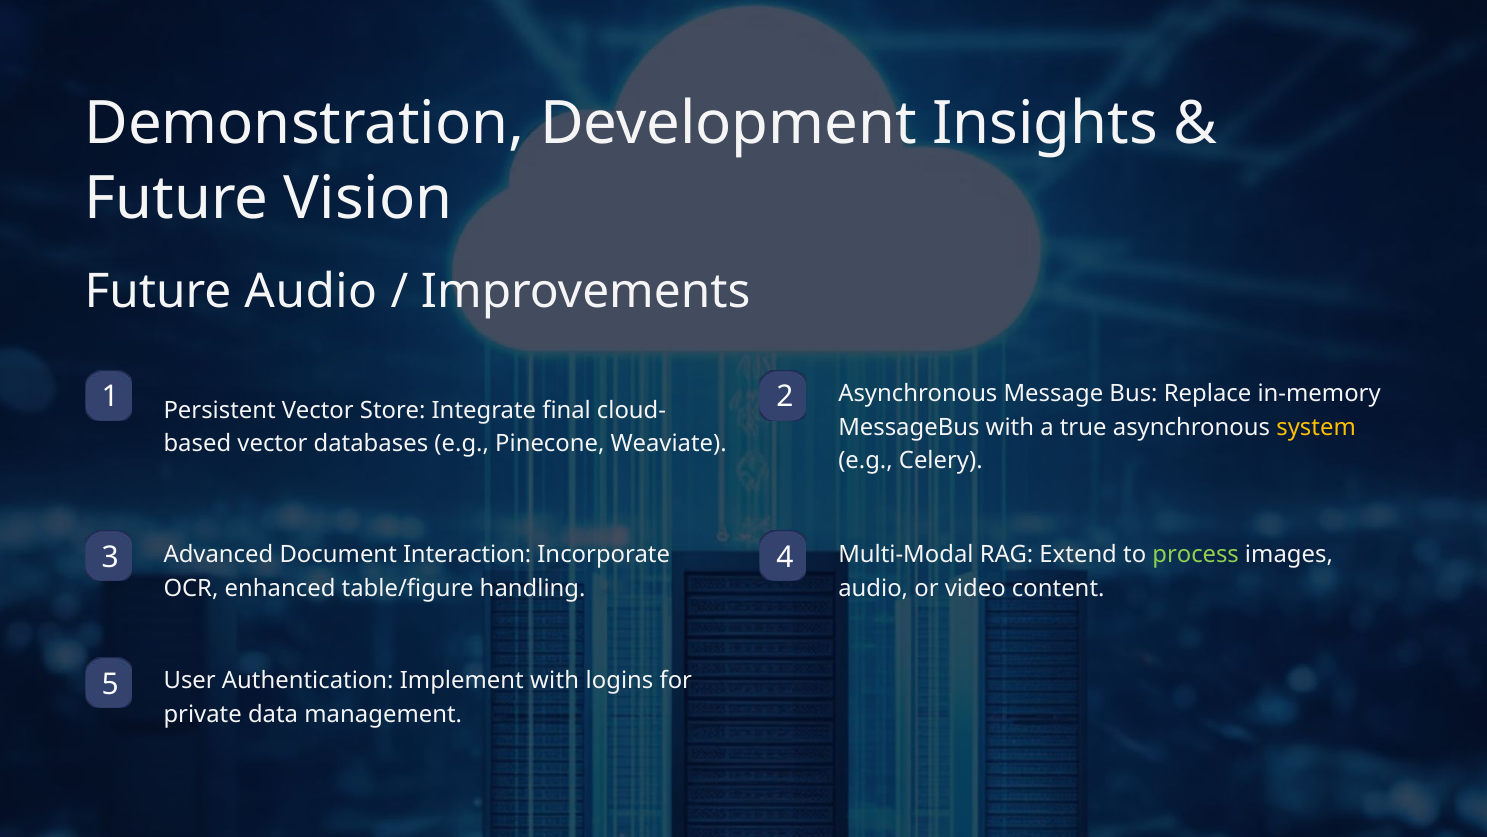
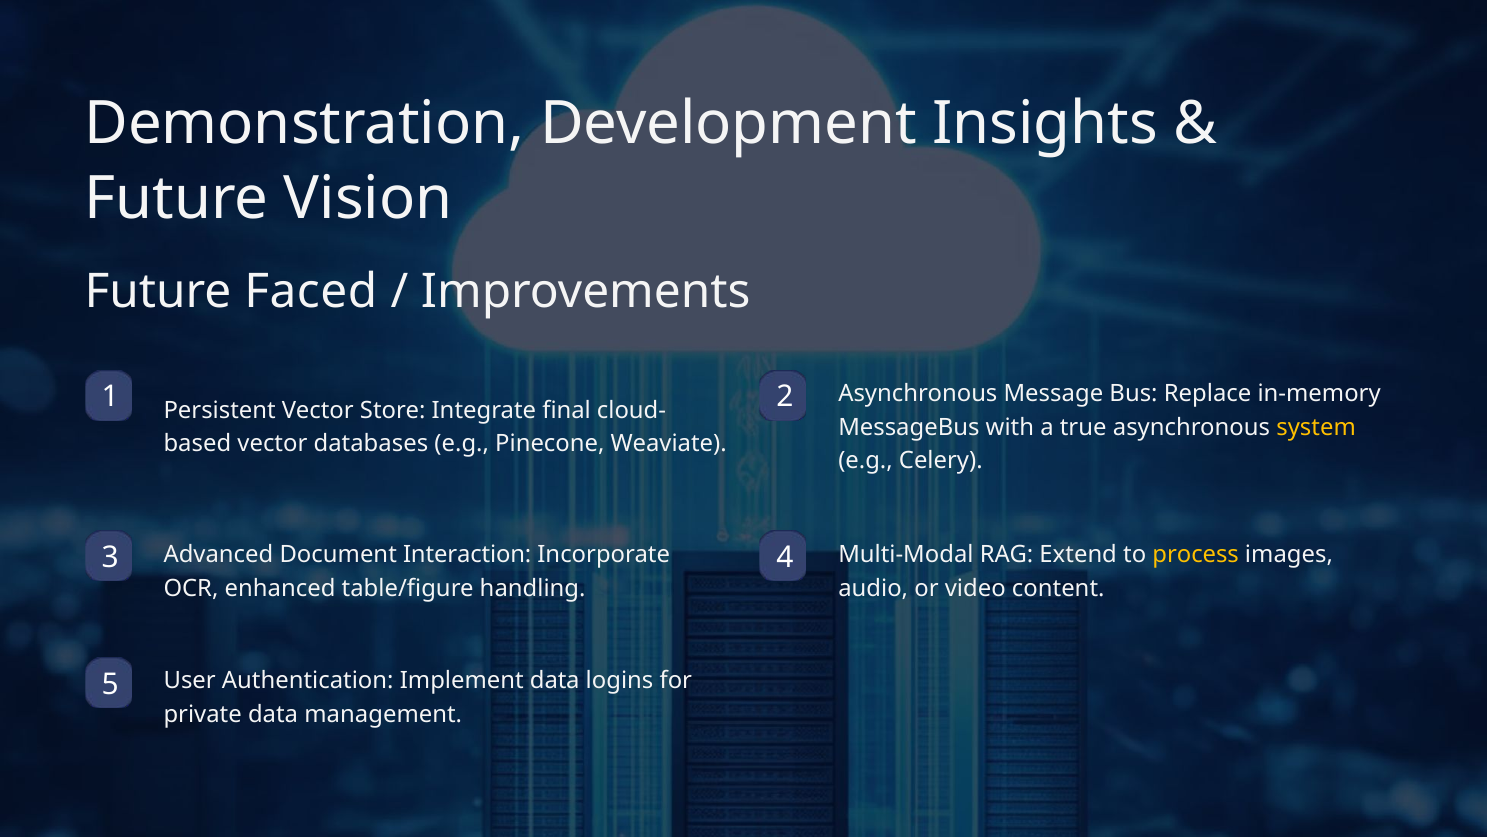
Future Audio: Audio -> Faced (311, 291)
process colour: light green -> yellow (1196, 554)
Implement with: with -> data (555, 681)
